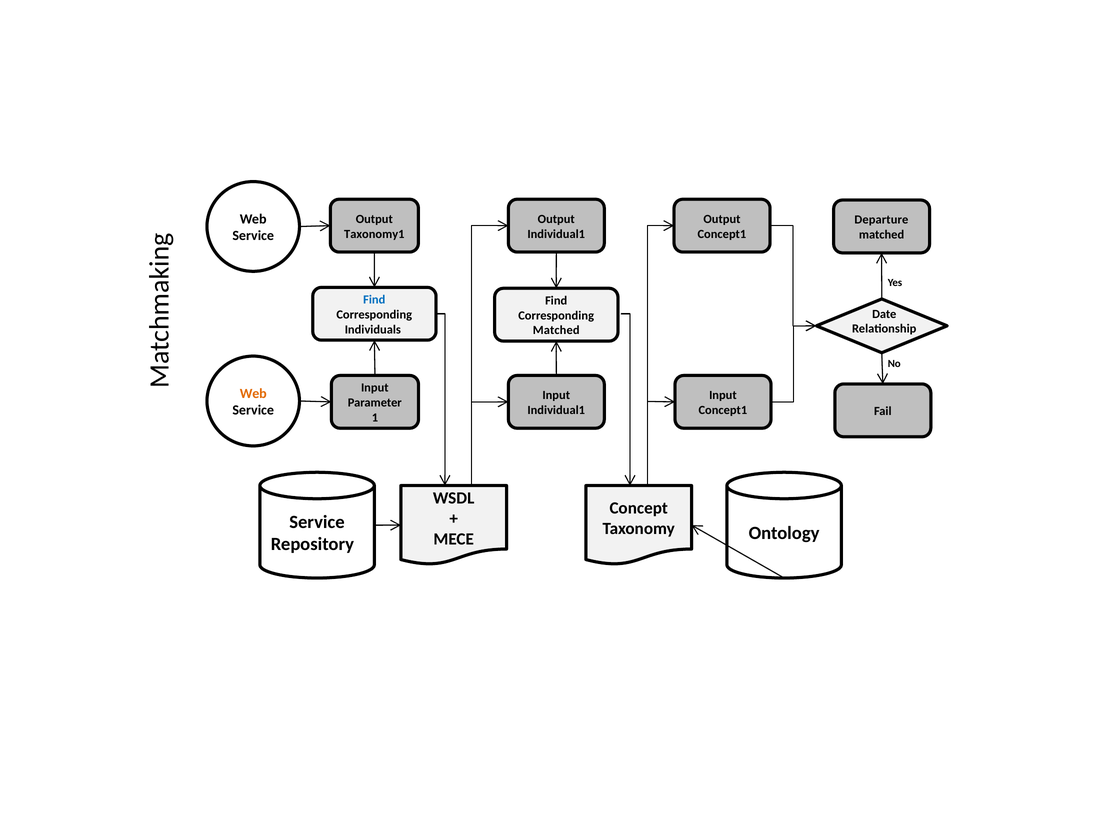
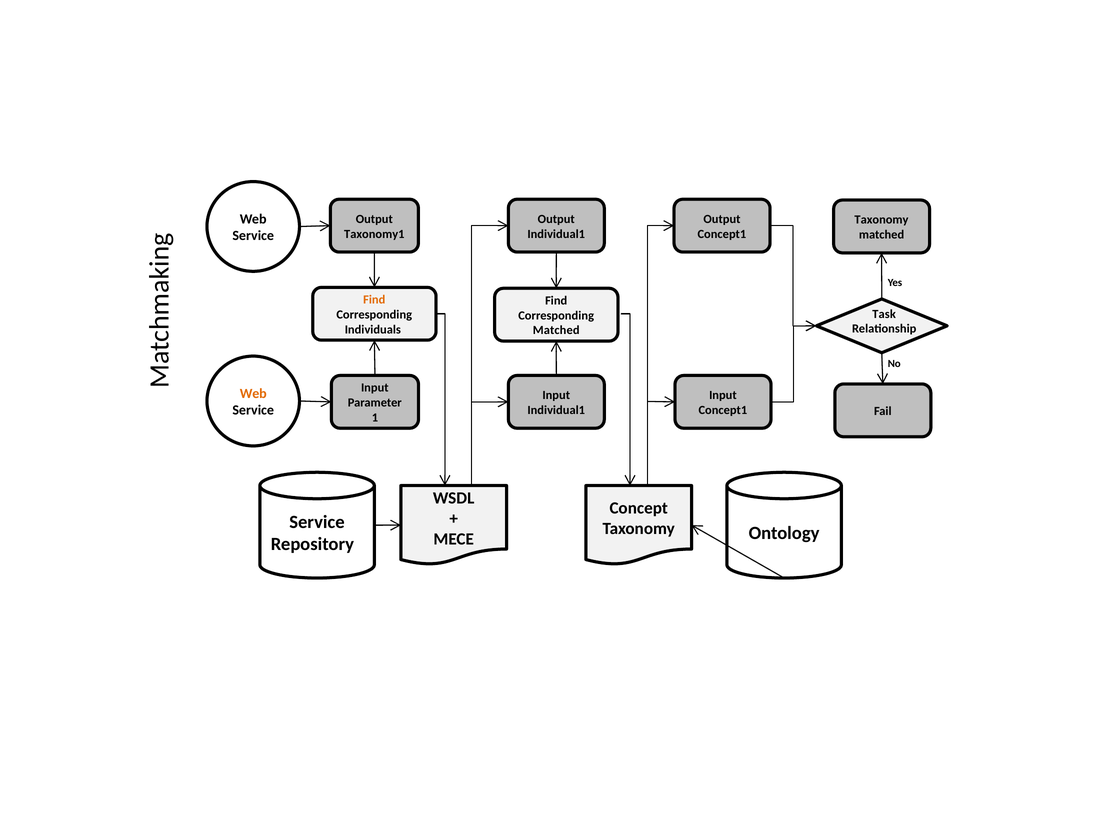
Departure: Departure -> Taxonomy (881, 220)
Find colour: blue -> orange (374, 300)
Date: Date -> Task (884, 314)
